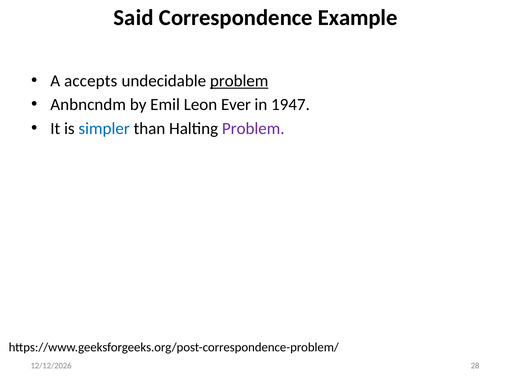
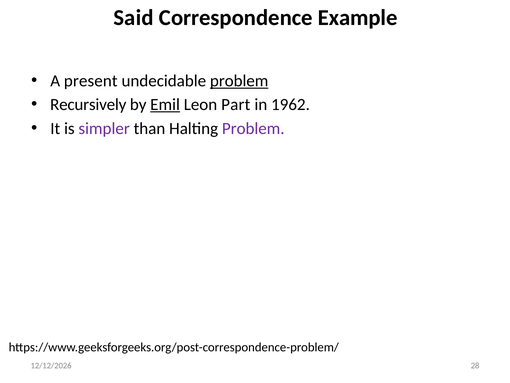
accepts: accepts -> present (91, 81)
Anbncndm: Anbncndm -> Recursively (88, 104)
Emil underline: none -> present (165, 104)
Ever: Ever -> Part (236, 104)
1947: 1947 -> 1962 (290, 104)
simpler colour: blue -> purple (104, 128)
